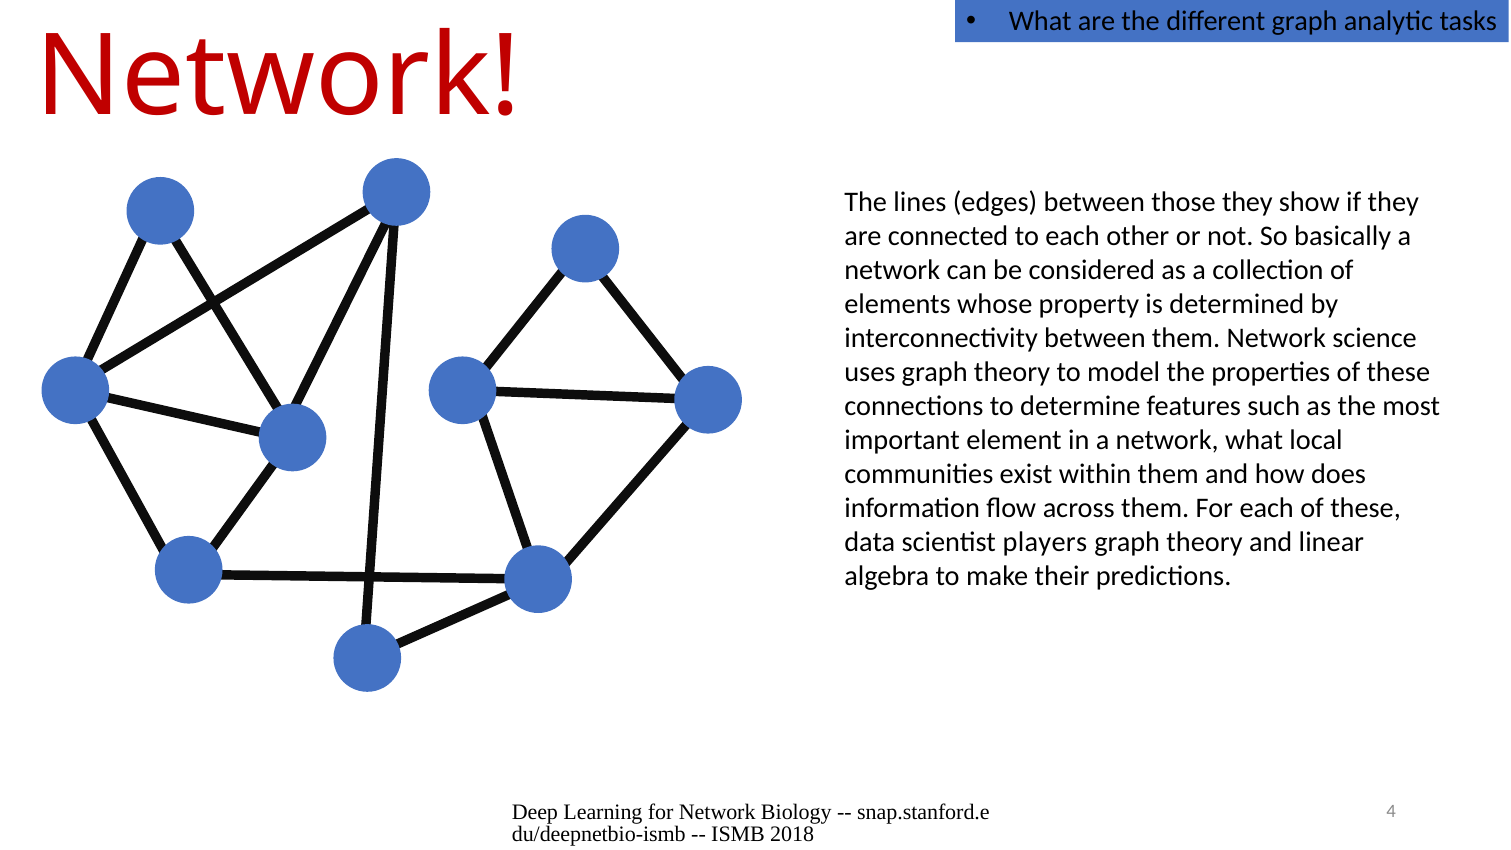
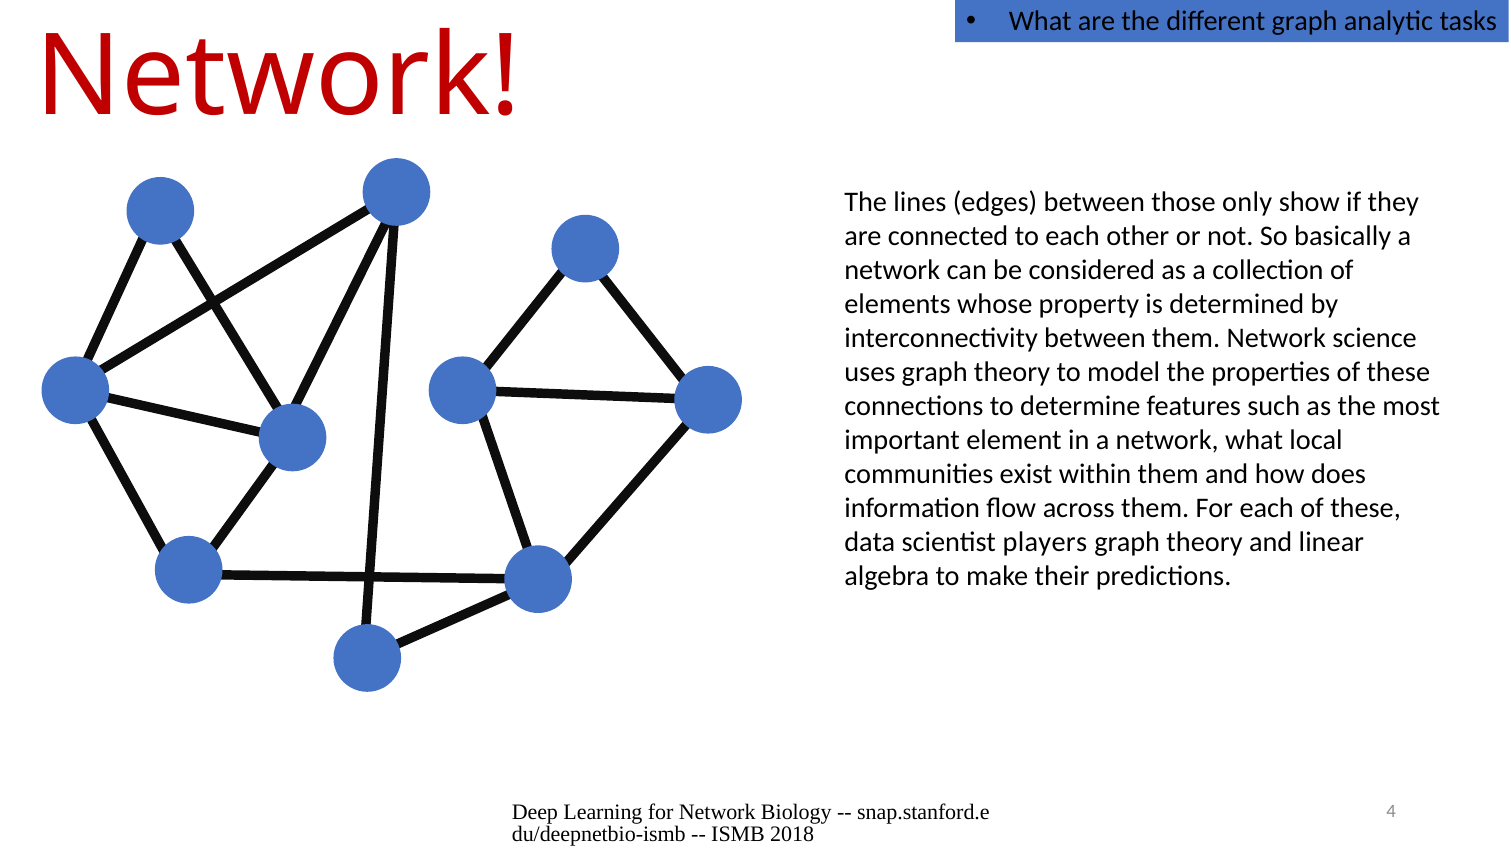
those they: they -> only (1247, 202)
